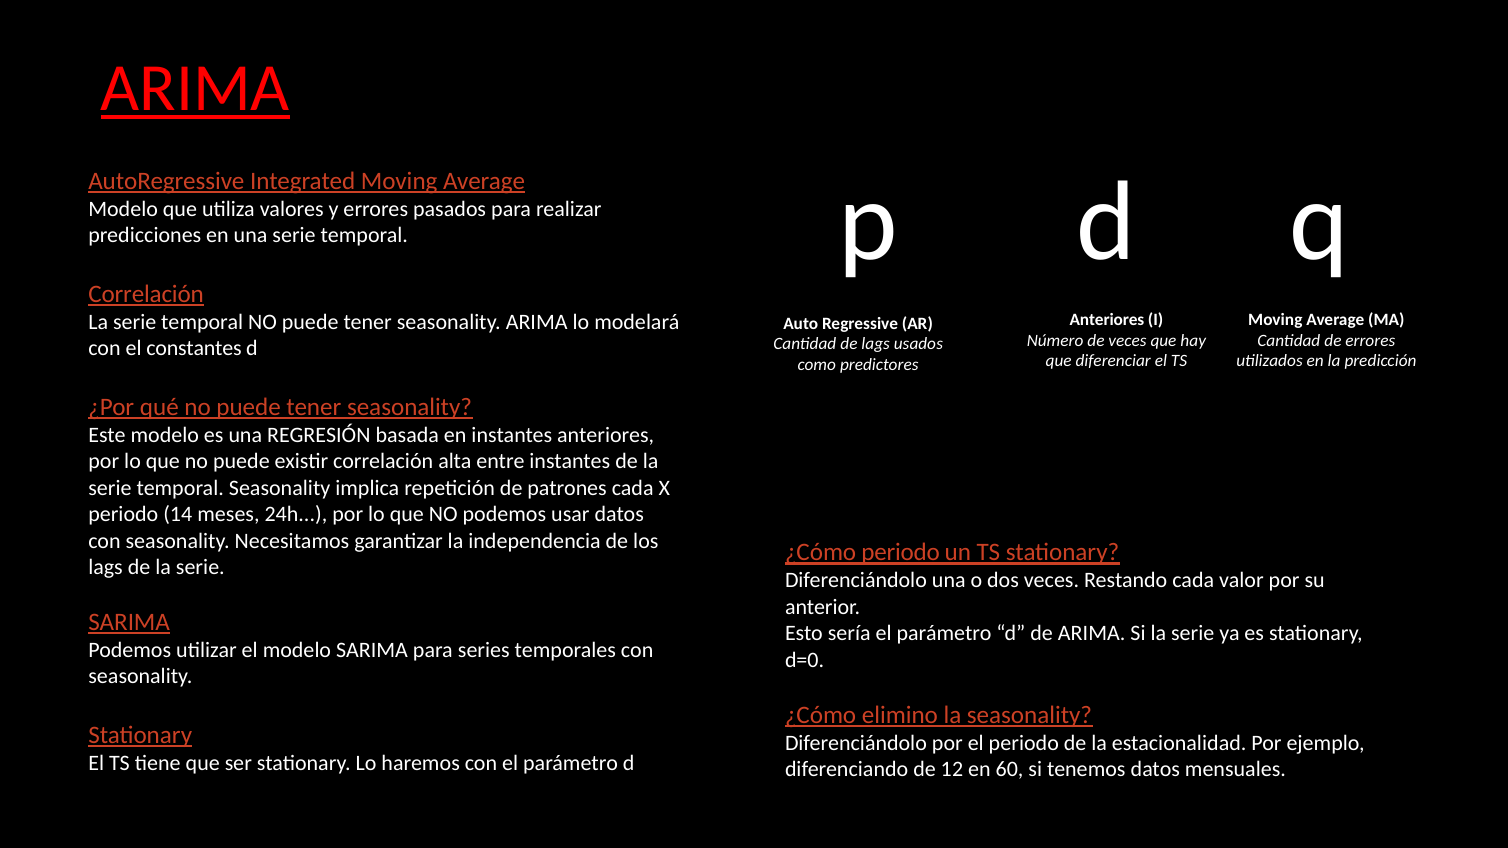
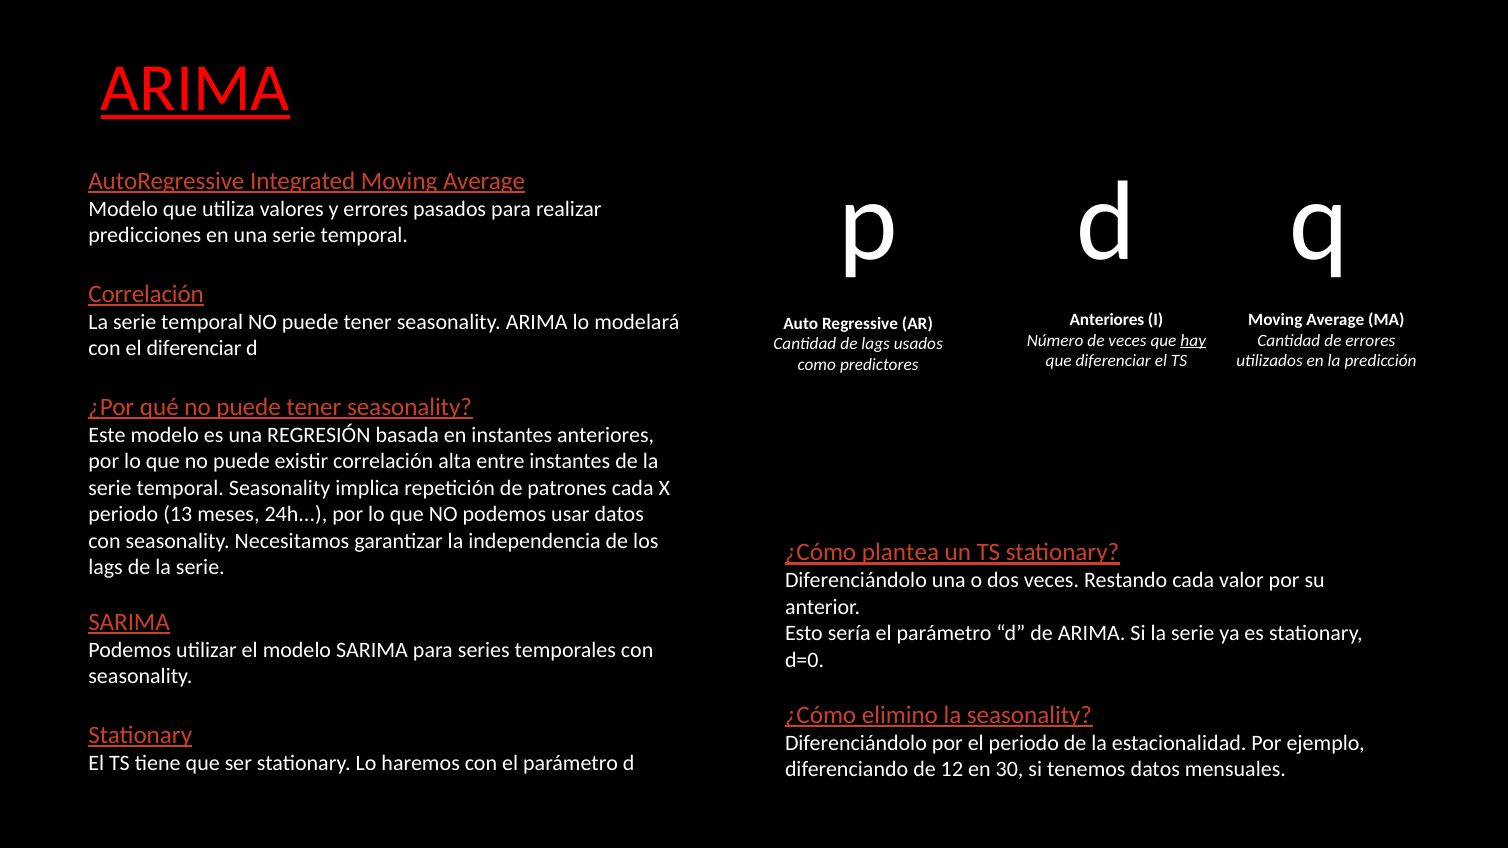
hay underline: none -> present (1193, 341)
el constantes: constantes -> diferenciar (194, 349)
14: 14 -> 13 (178, 515)
¿Cómo periodo: periodo -> plantea (901, 553)
60: 60 -> 30 (1010, 769)
